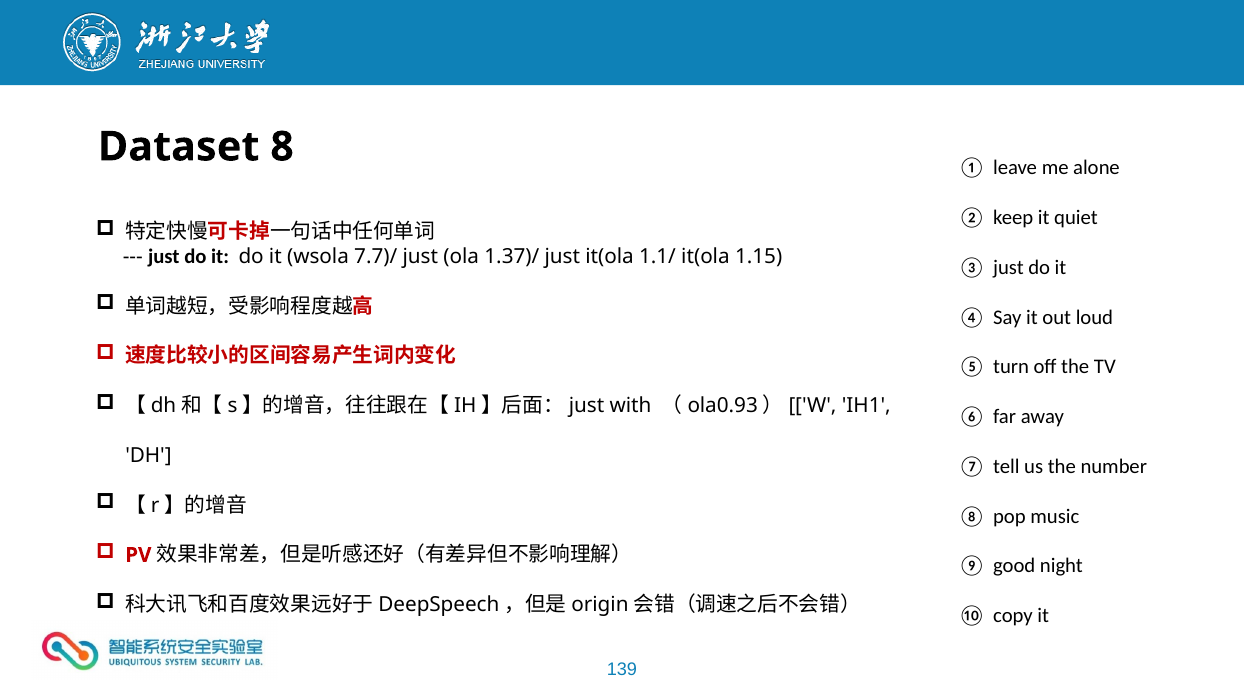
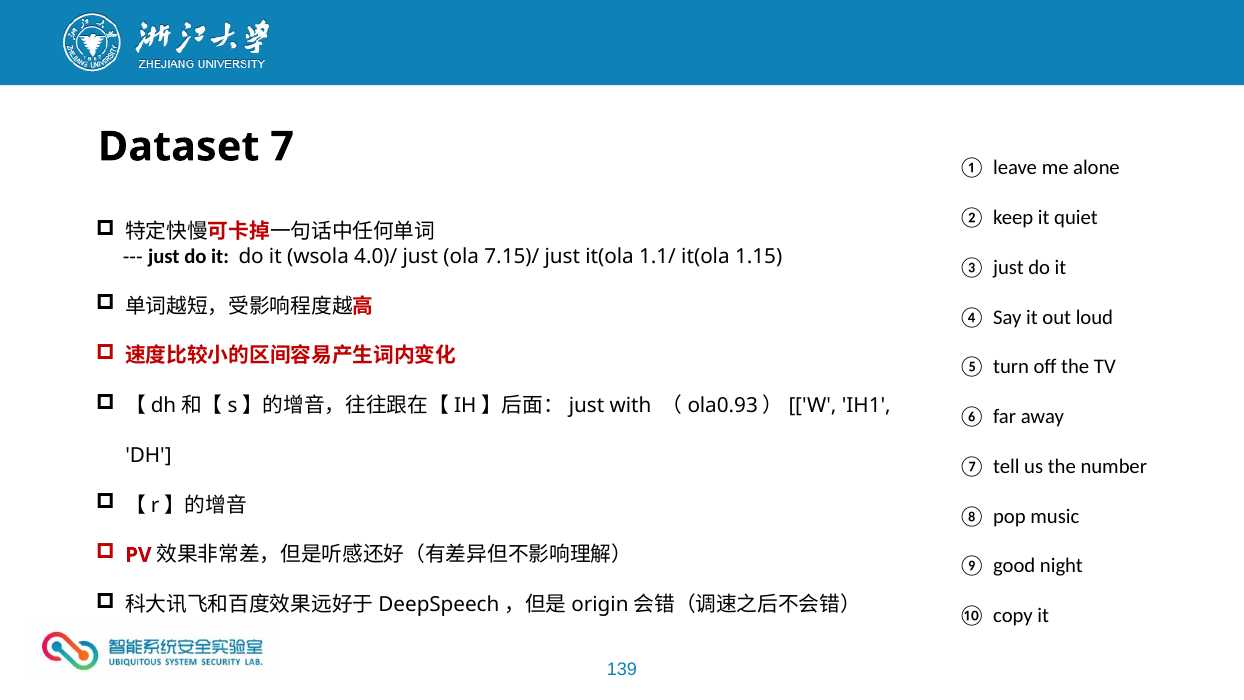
8: 8 -> 7 (282, 147)
7.7)/: 7.7)/ -> 4.0)/ (376, 256)
1.37)/: 1.37)/ -> 7.15)/ (512, 256)
